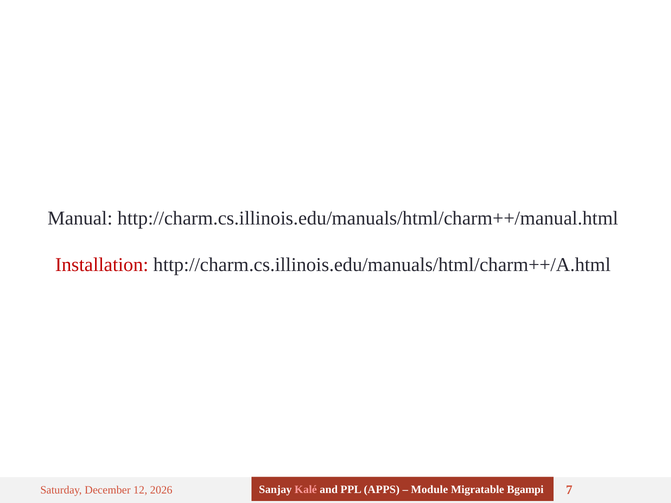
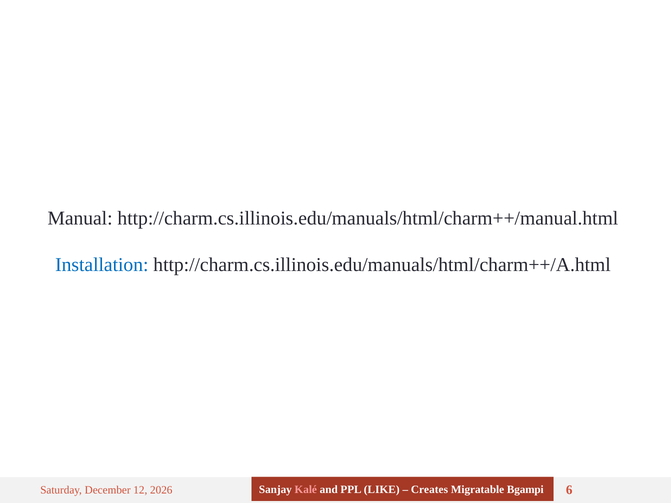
Installation colour: red -> blue (102, 265)
APPS: APPS -> LIKE (382, 490)
Module: Module -> Creates (429, 490)
7: 7 -> 6 (569, 490)
